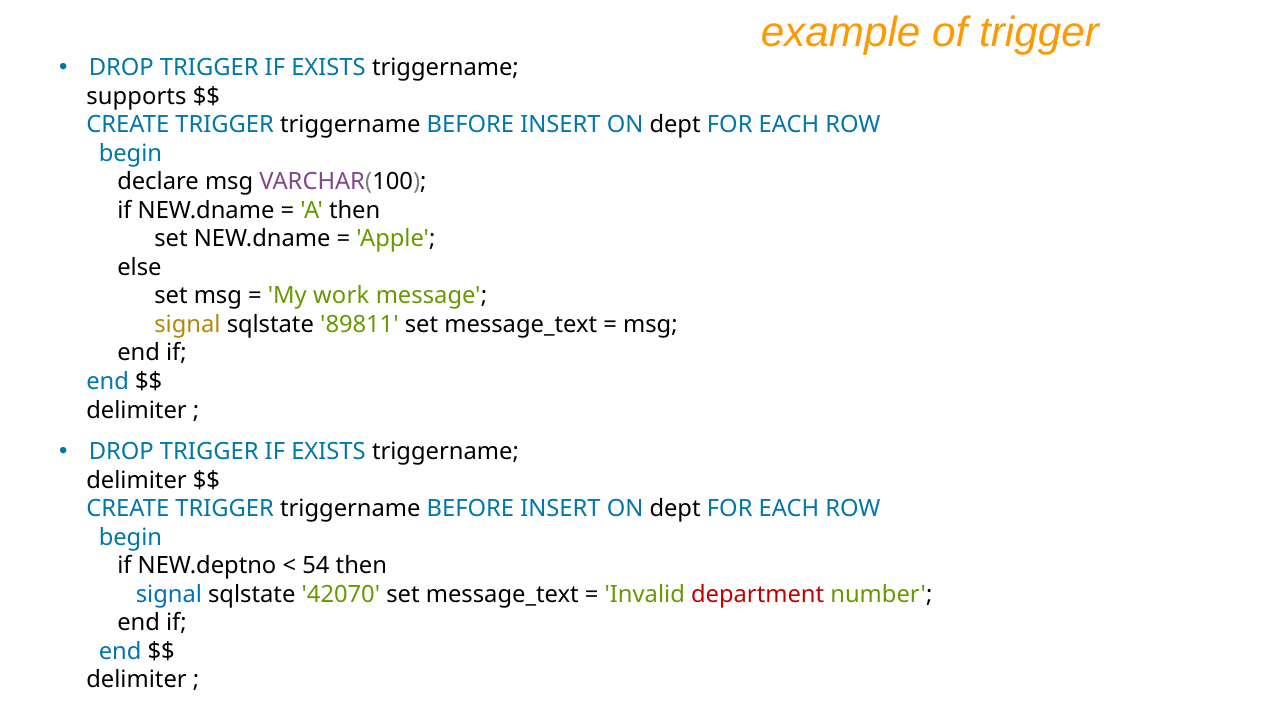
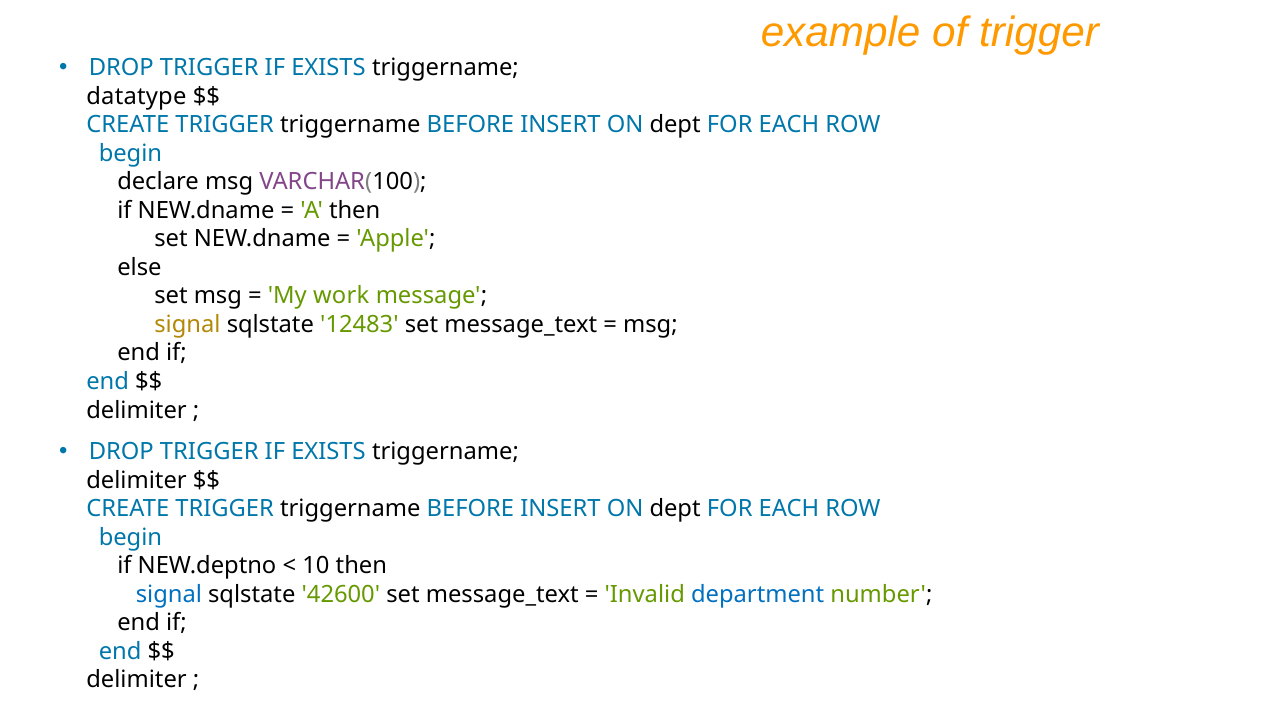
supports: supports -> datatype (136, 96)
89811: 89811 -> 12483 (359, 324)
54: 54 -> 10 (316, 566)
42070: 42070 -> 42600 (341, 594)
department colour: red -> blue (758, 594)
